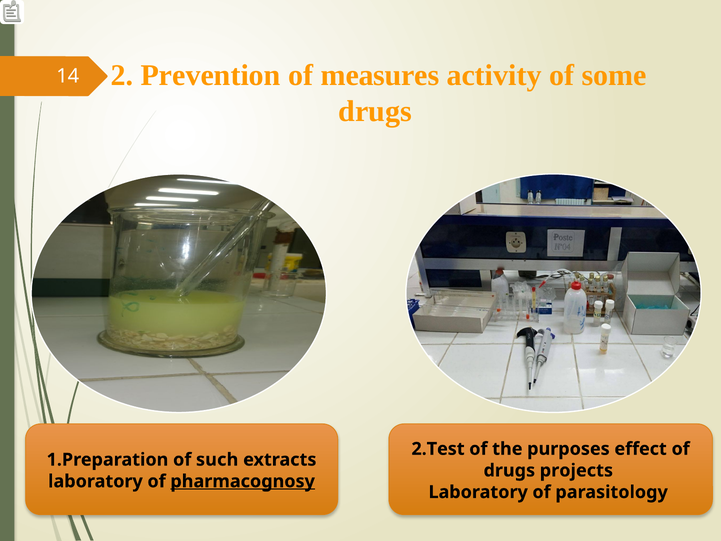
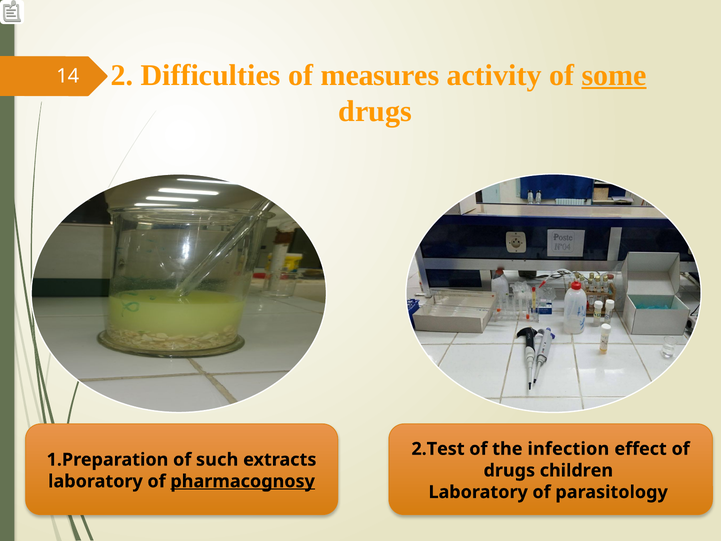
Prevention: Prevention -> Difficulties (211, 75)
some underline: none -> present (614, 75)
purposes: purposes -> infection (568, 449)
projects: projects -> children (576, 470)
